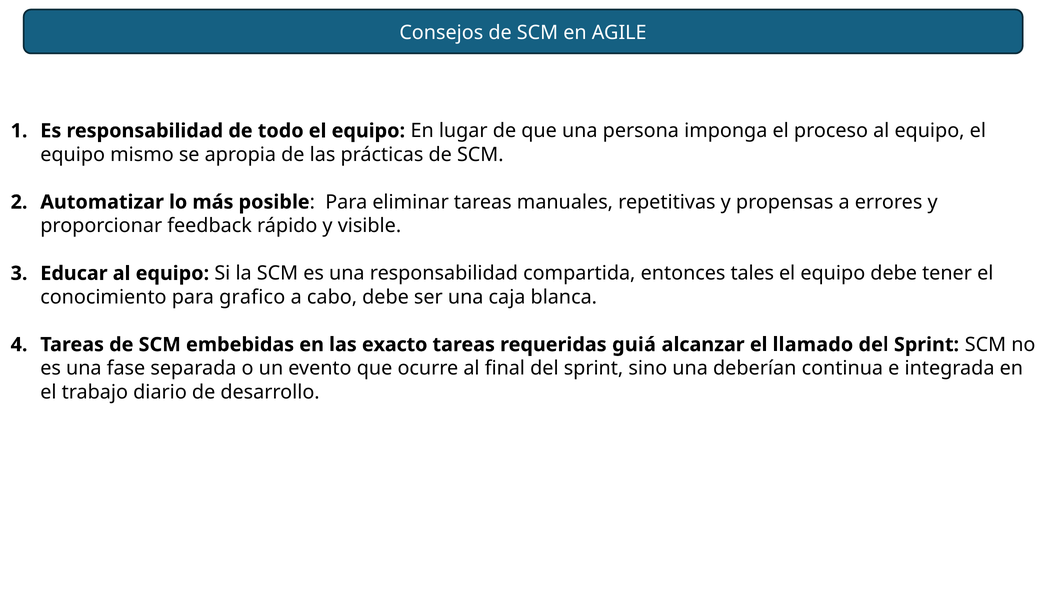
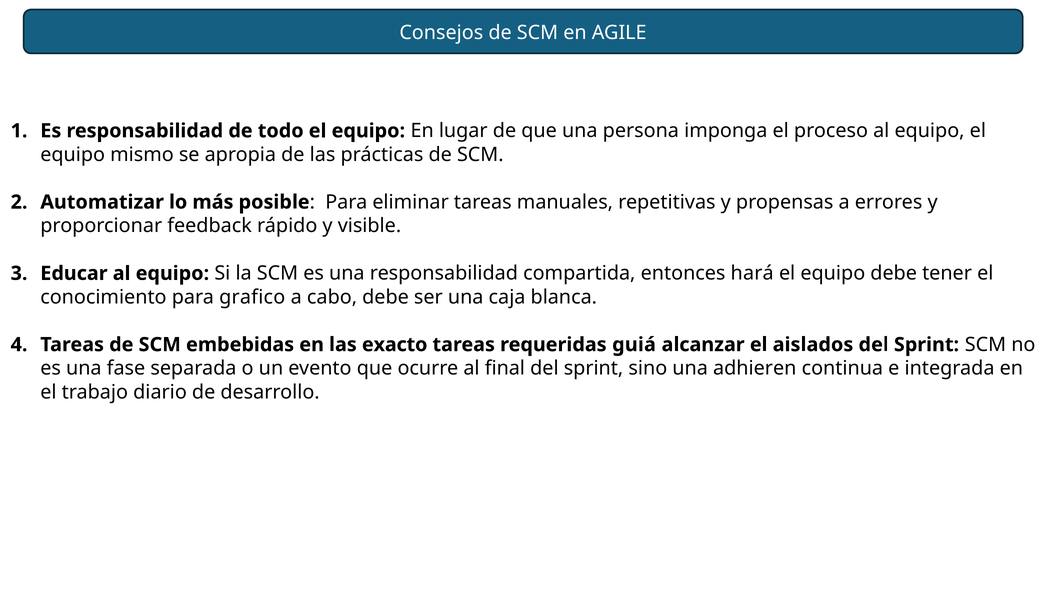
tales: tales -> hará (752, 273)
llamado: llamado -> aislados (813, 345)
deberían: deberían -> adhieren (755, 368)
